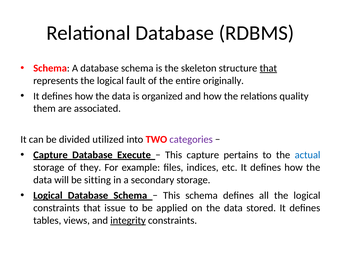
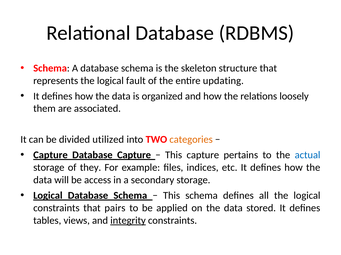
that underline: present -> none (268, 68)
originally: originally -> updating (223, 81)
quality: quality -> loosely (294, 96)
categories colour: purple -> orange (191, 140)
Database Execute: Execute -> Capture (134, 155)
sitting: sitting -> access (98, 180)
issue: issue -> pairs (115, 209)
